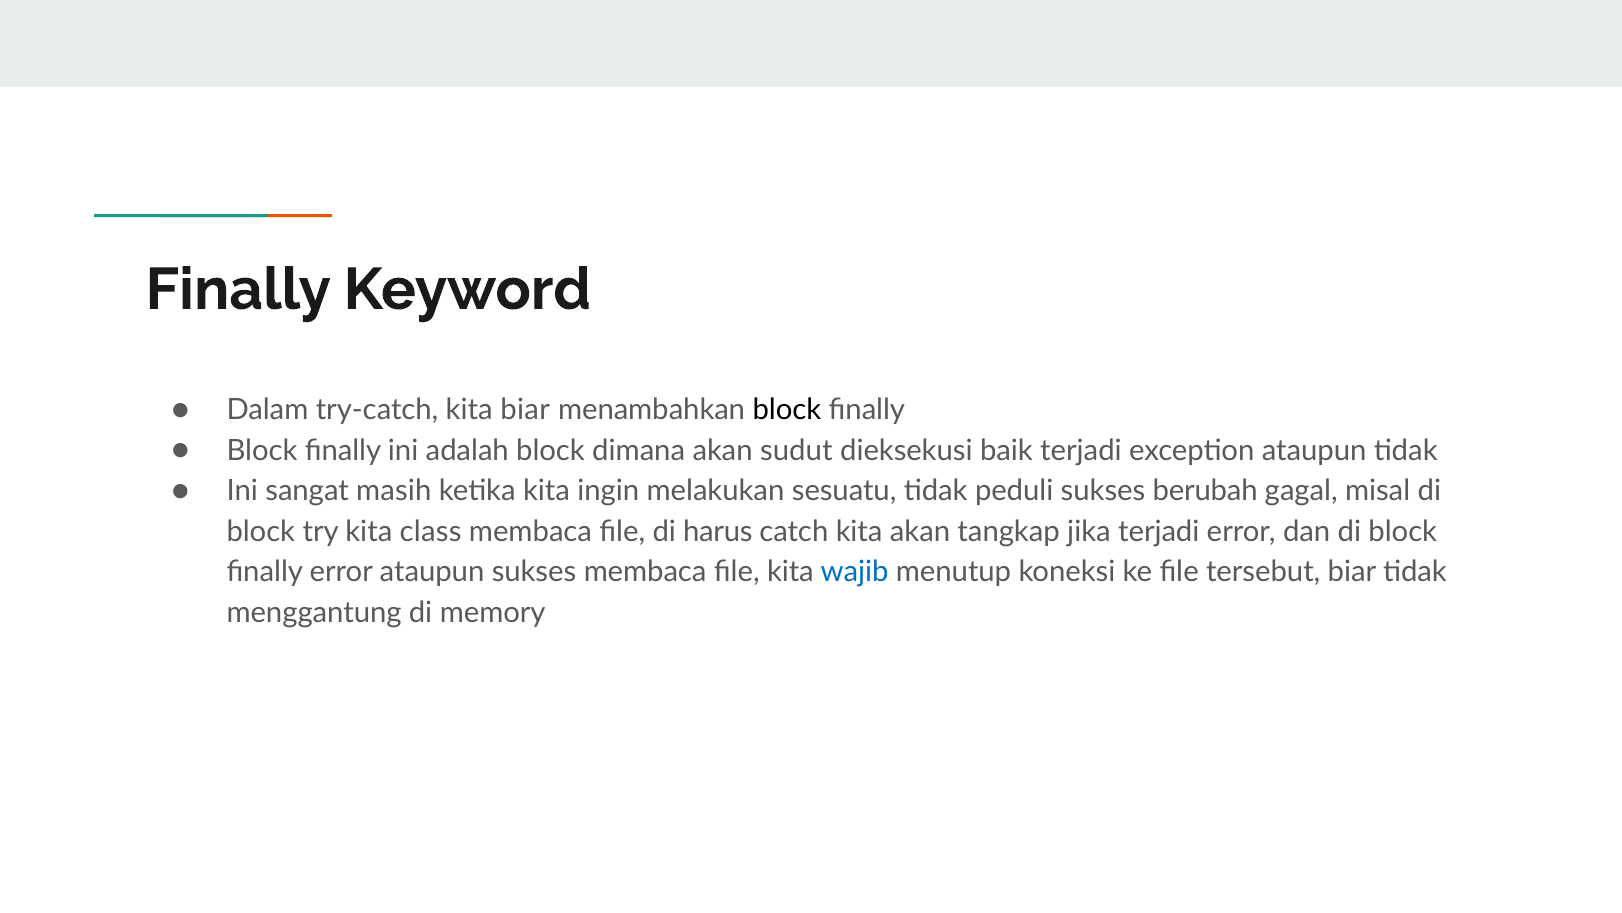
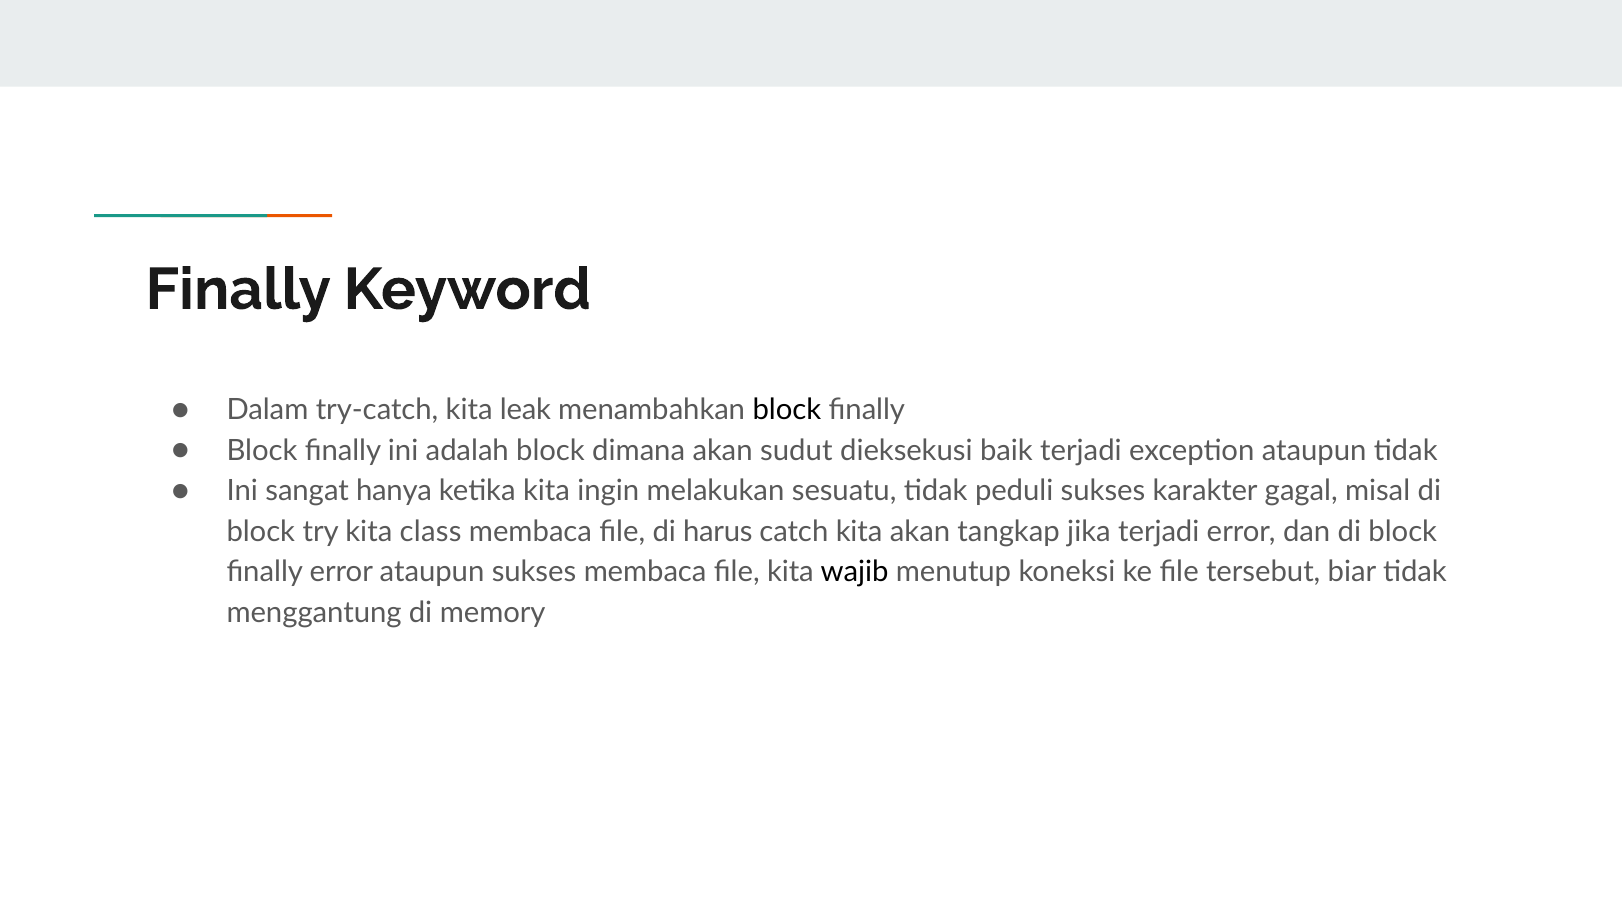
kita biar: biar -> leak (525, 410)
masih: masih -> hanya (394, 491)
berubah: berubah -> karakter (1205, 491)
wajib colour: blue -> black (855, 572)
